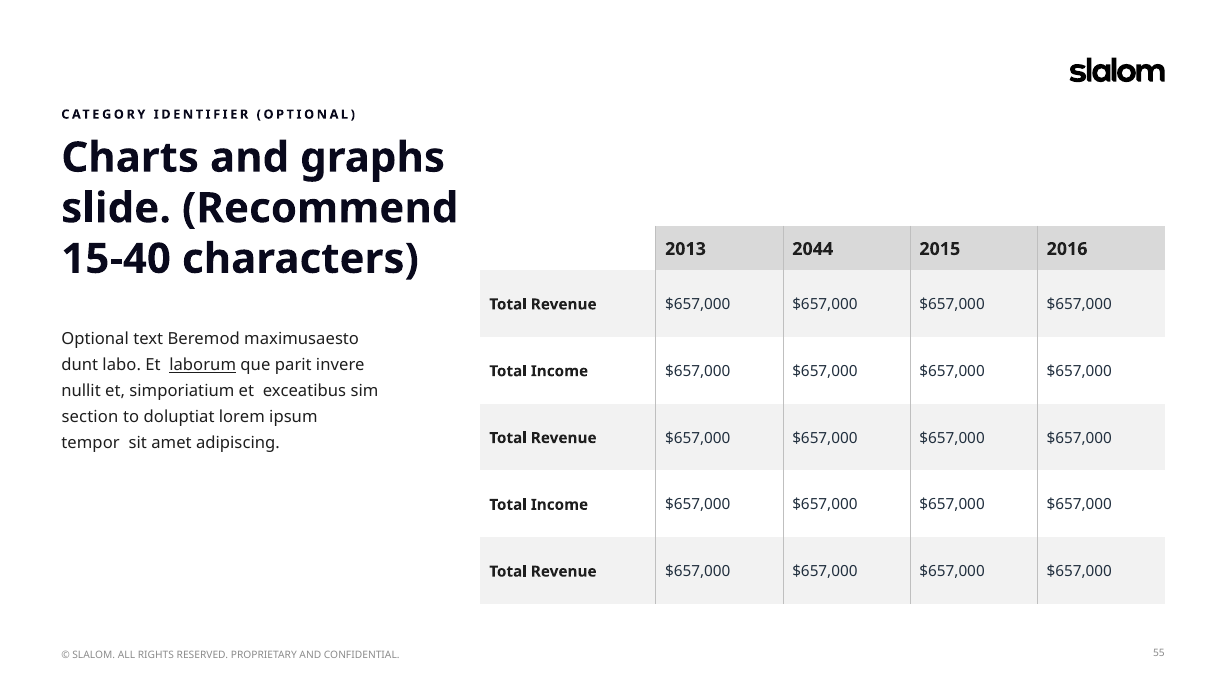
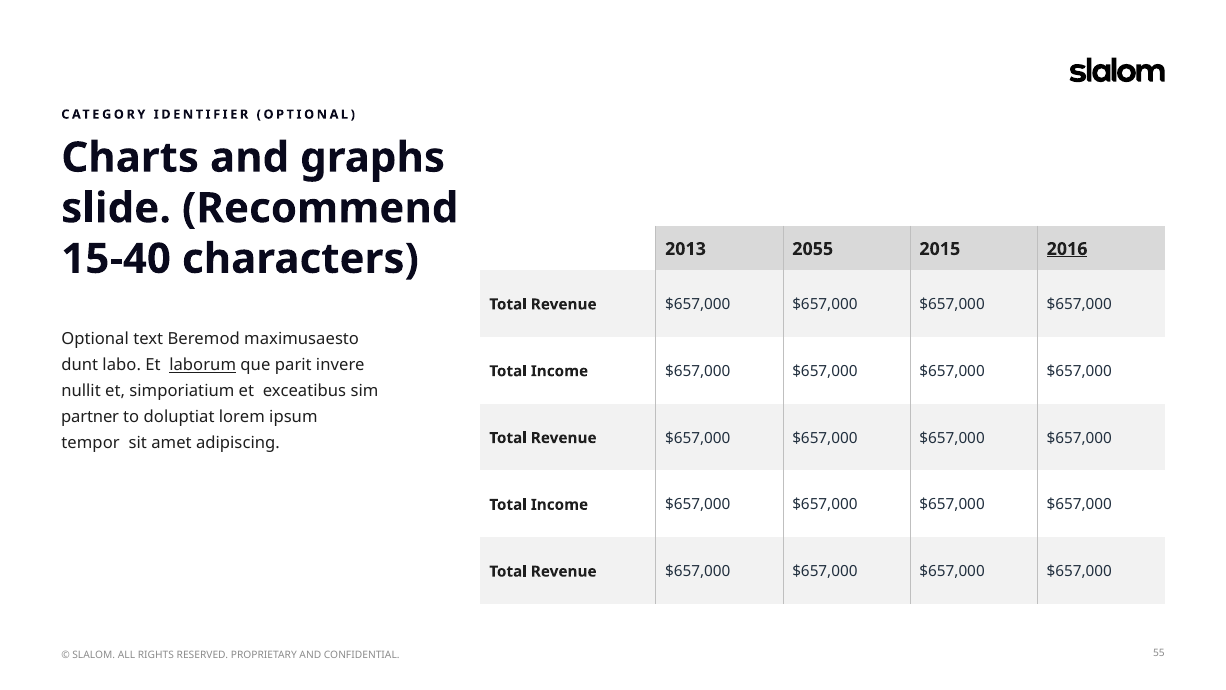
2044: 2044 -> 2055 (813, 249)
2016 underline: none -> present (1067, 249)
section: section -> partner (90, 417)
